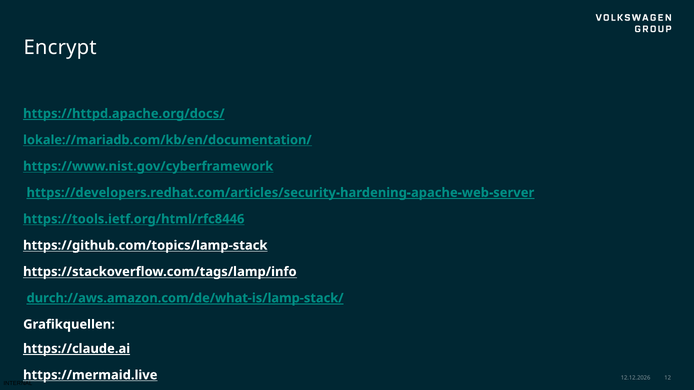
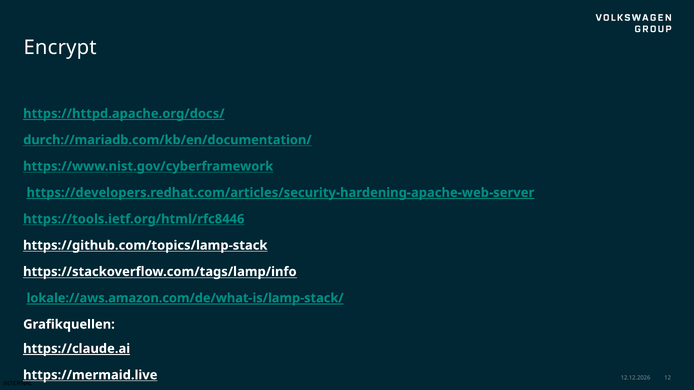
lokale://mariadb.com/kb/en/documentation/: lokale://mariadb.com/kb/en/documentation/ -> durch://mariadb.com/kb/en/documentation/ (167, 140)
durch://aws.amazon.com/de/what-is/lamp-stack/: durch://aws.amazon.com/de/what-is/lamp-stack/ -> lokale://aws.amazon.com/de/what-is/lamp-stack/ (185, 298)
